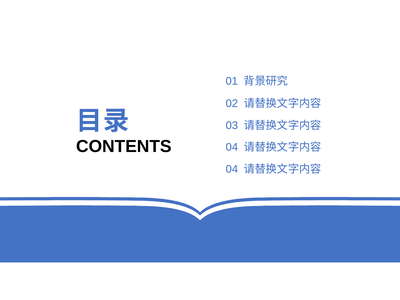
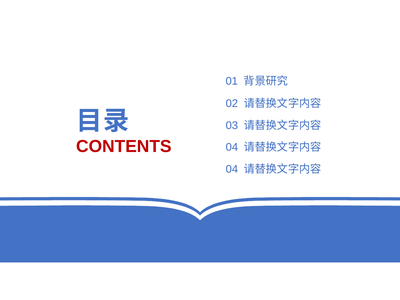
CONTENTS colour: black -> red (124, 146)
